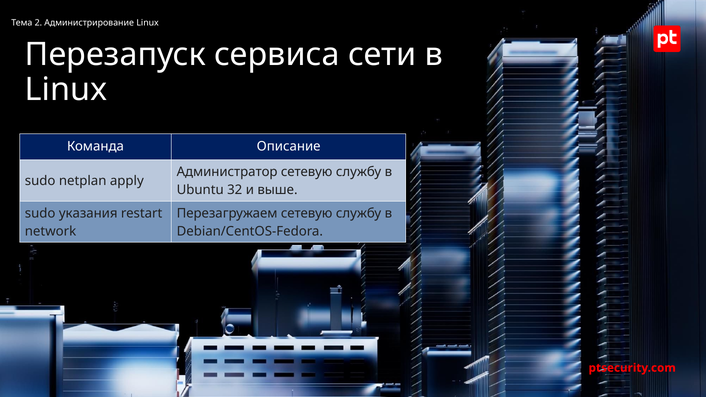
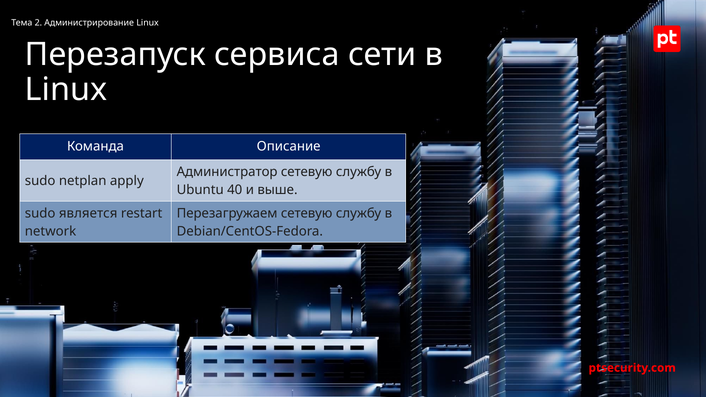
32: 32 -> 40 (235, 190)
указания: указания -> является (88, 214)
